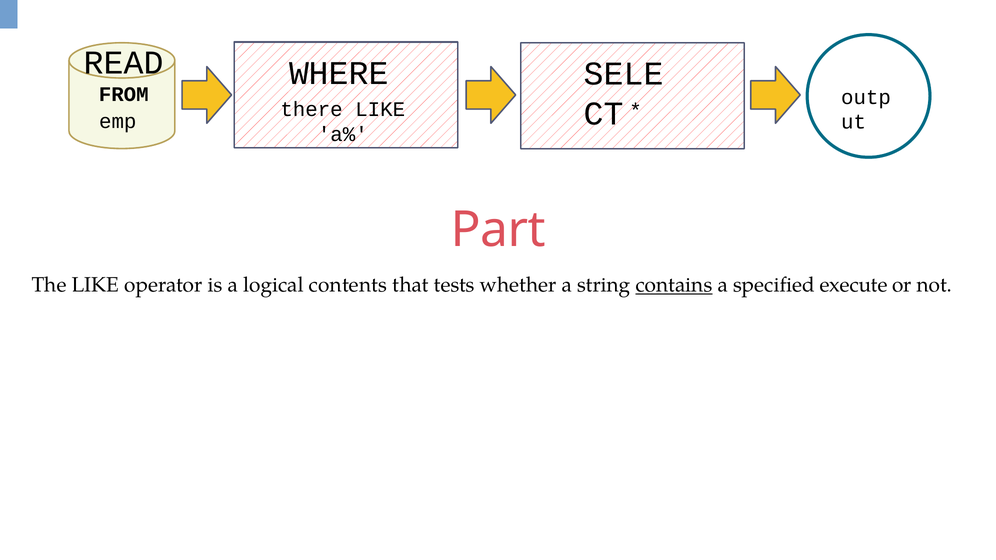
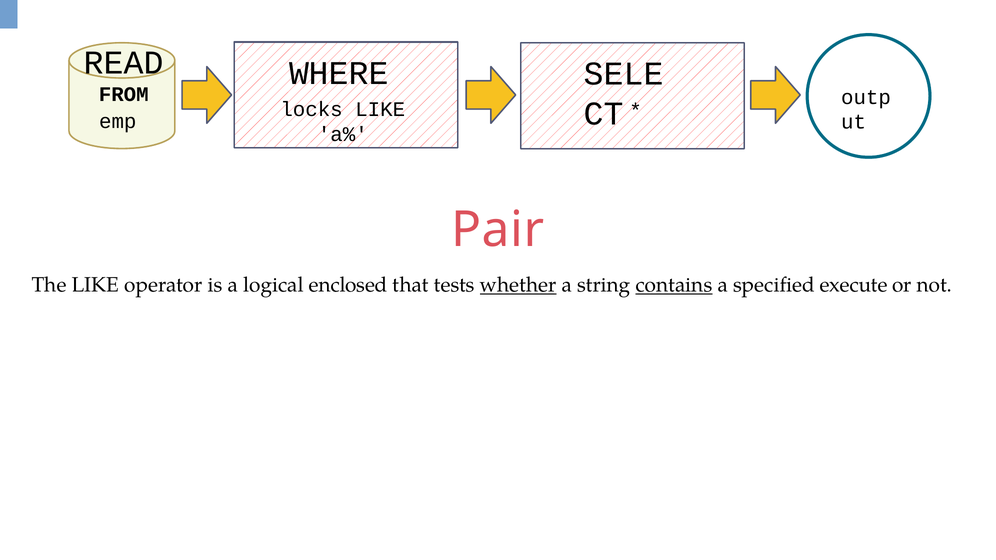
there: there -> locks (312, 109)
Part: Part -> Pair (498, 230)
contents: contents -> enclosed (348, 285)
whether underline: none -> present (518, 285)
